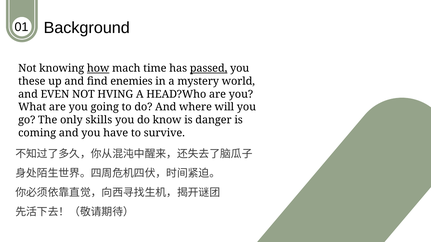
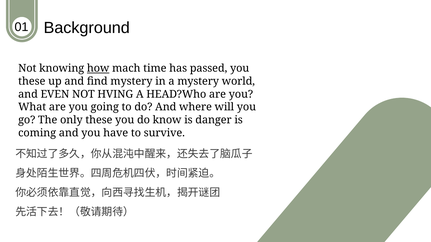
passed underline: present -> none (209, 68)
find enemies: enemies -> mystery (131, 81)
only skills: skills -> these (99, 120)
